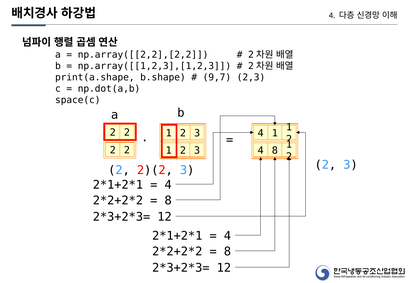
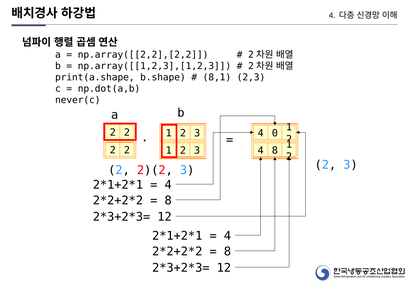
9,7: 9,7 -> 8,1 (217, 77)
space(c: space(c -> never(c (78, 100)
4 1: 1 -> 0 (275, 133)
